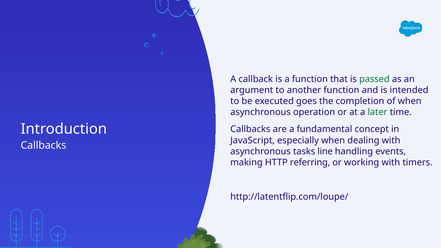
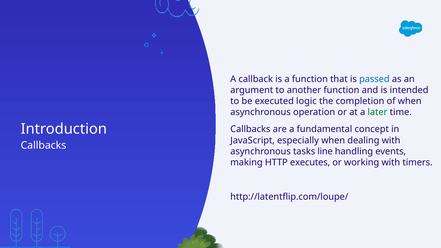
passed colour: green -> blue (374, 79)
goes: goes -> logic (306, 101)
referring: referring -> executes (310, 162)
